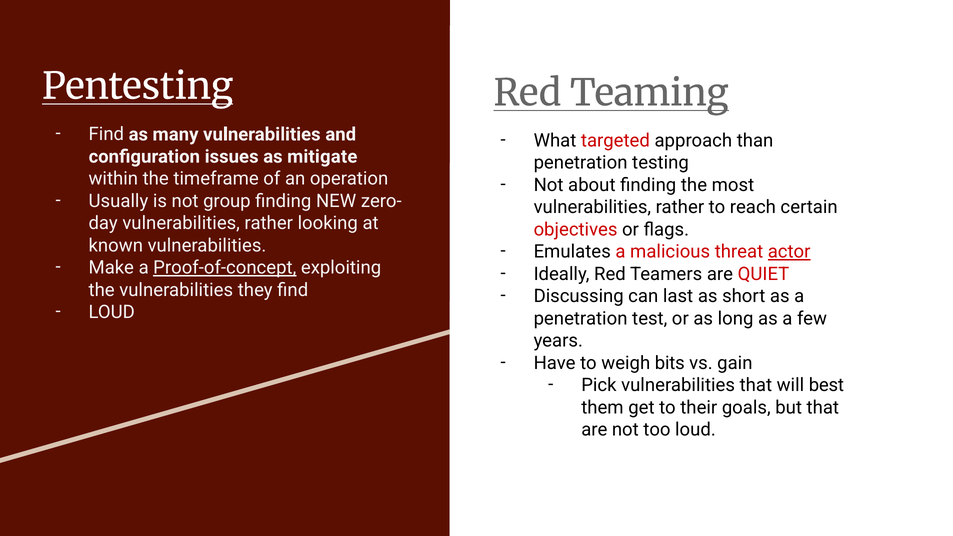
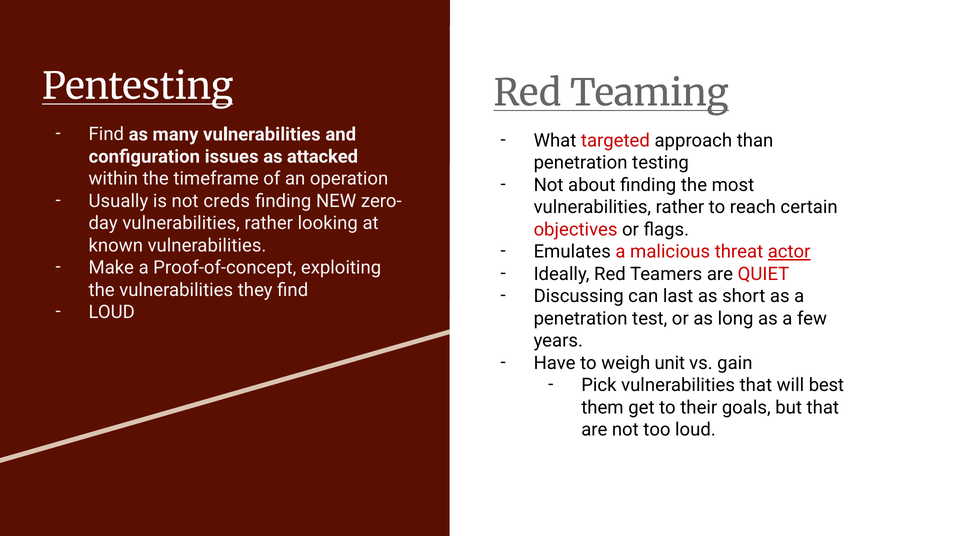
mitigate: mitigate -> attacked (322, 157)
group: group -> creds (227, 201)
Proof-of-concept underline: present -> none (225, 268)
bits: bits -> unit (670, 363)
